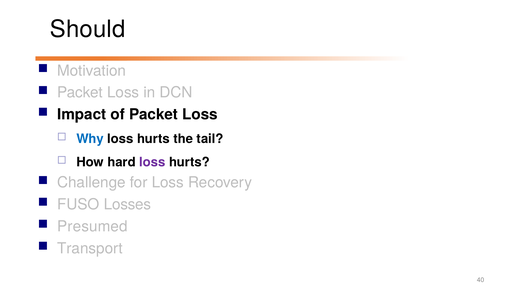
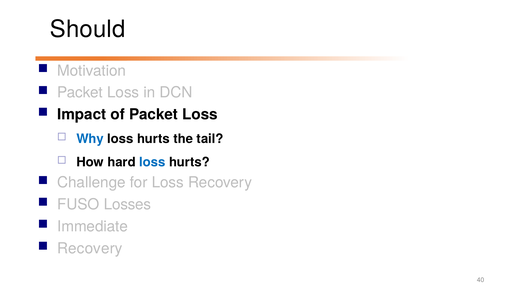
loss colour: purple -> blue (152, 162)
Presumed: Presumed -> Immediate (93, 226)
Transport: Transport -> Recovery (90, 248)
